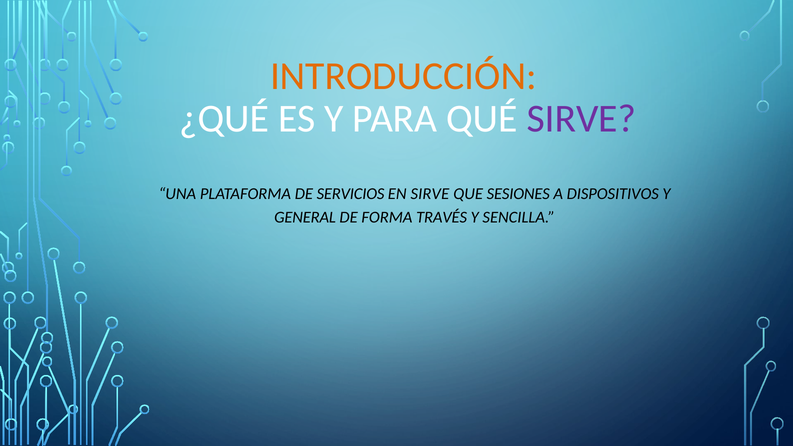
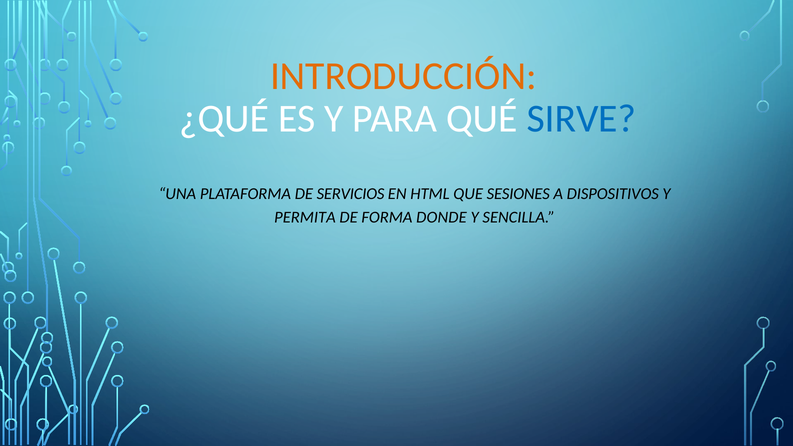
SIRVE colour: purple -> blue (581, 119)
EN SIRVE: SIRVE -> HTML (430, 194)
GENERAL: GENERAL -> PERMITA (305, 217)
TRAVÉS: TRAVÉS -> DONDE (441, 217)
